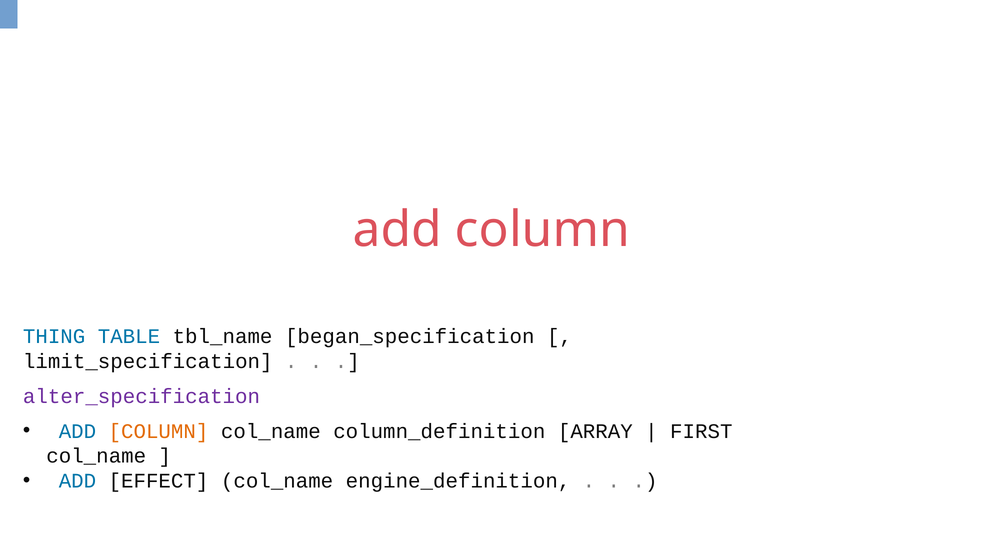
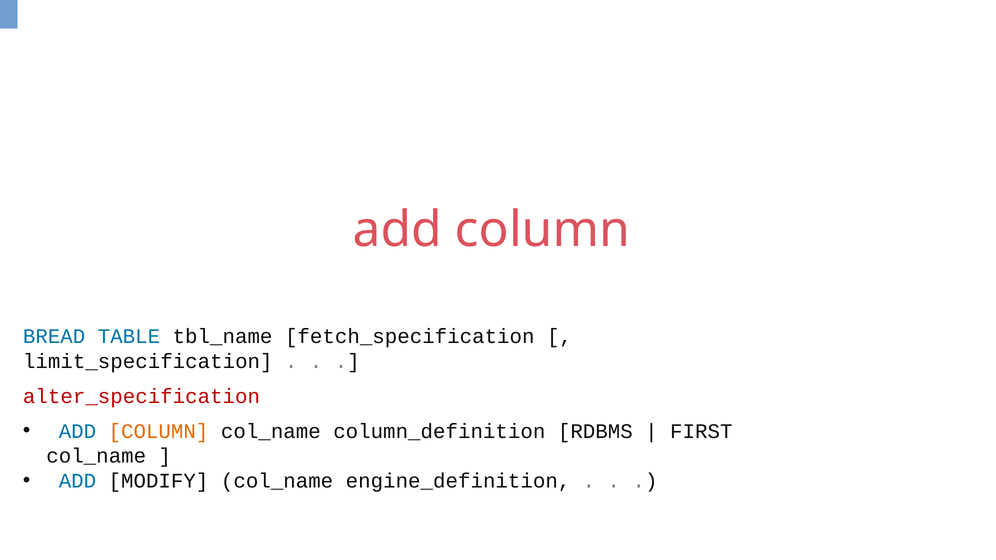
THING: THING -> BREAD (54, 337)
began_specification: began_specification -> fetch_specification (410, 337)
alter_specification colour: purple -> red (142, 396)
ARRAY: ARRAY -> RDBMS (595, 431)
EFFECT: EFFECT -> MODIFY (158, 481)
